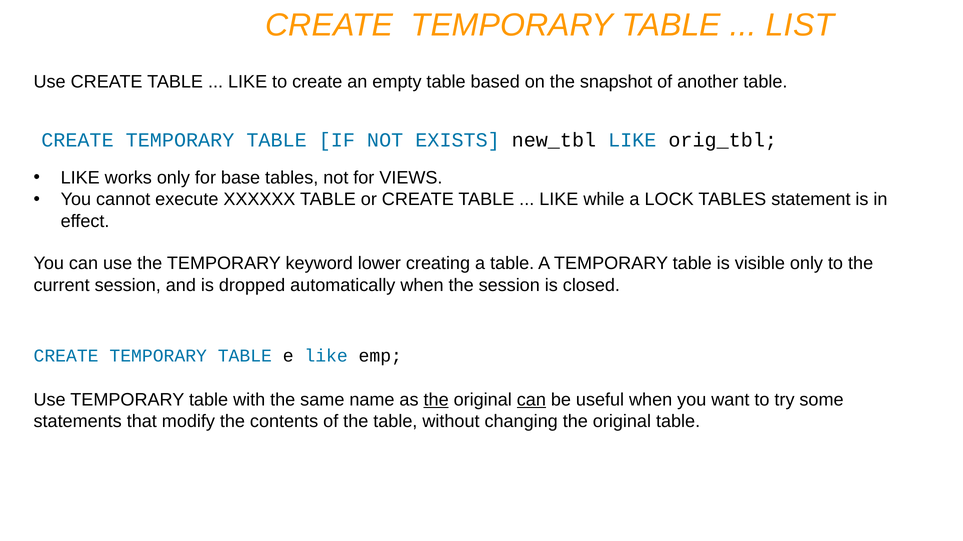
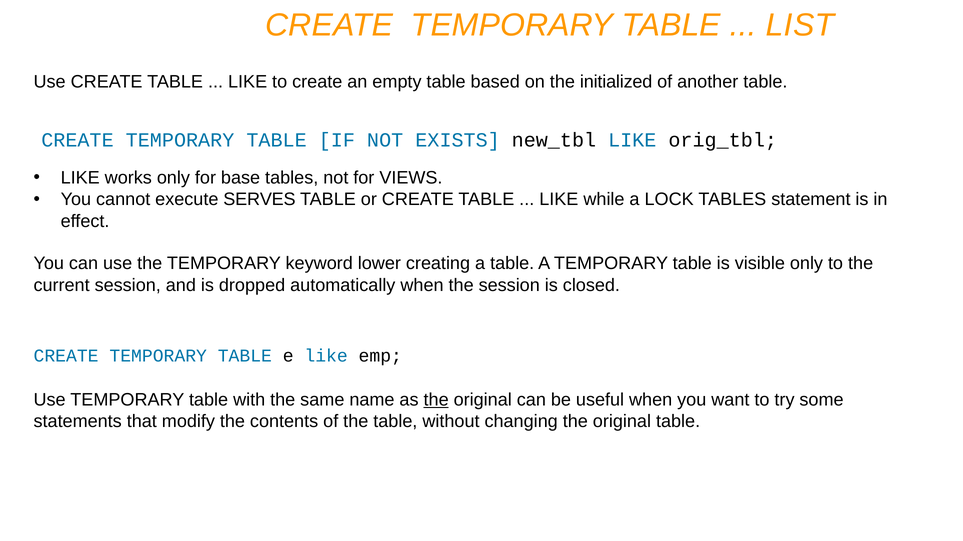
snapshot: snapshot -> initialized (616, 82)
XXXXXX: XXXXXX -> SERVES (259, 200)
can underline: present -> none (531, 400)
